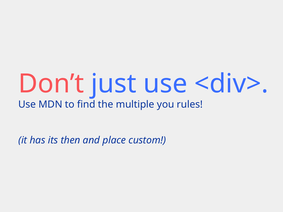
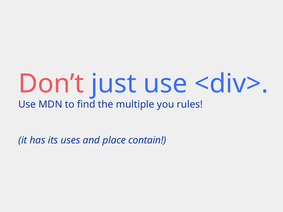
then: then -> uses (70, 140)
custom: custom -> contain (147, 140)
